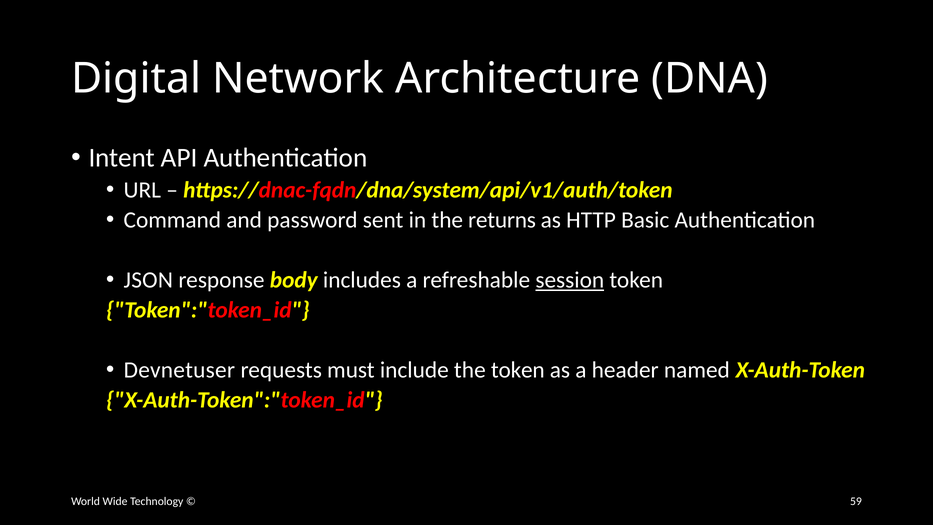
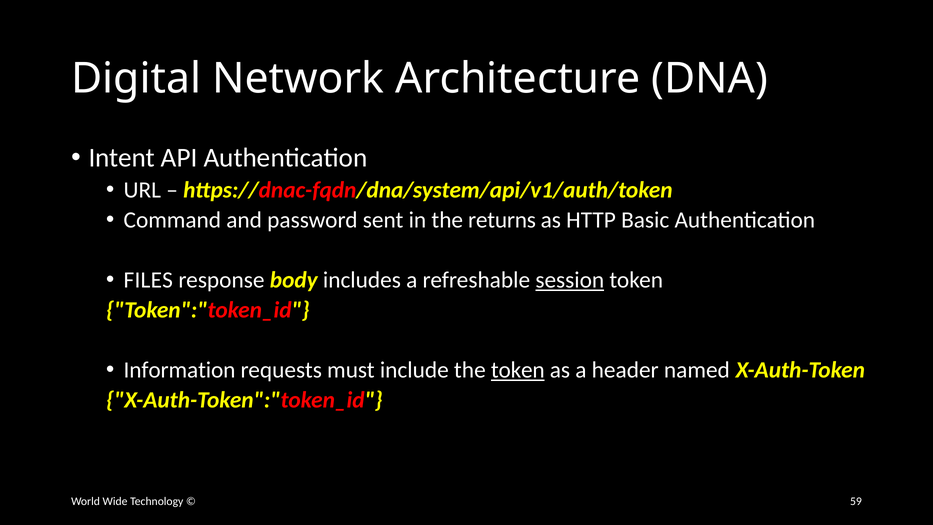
JSON: JSON -> FILES (148, 280)
Devnetuser: Devnetuser -> Information (180, 370)
token underline: none -> present (518, 370)
